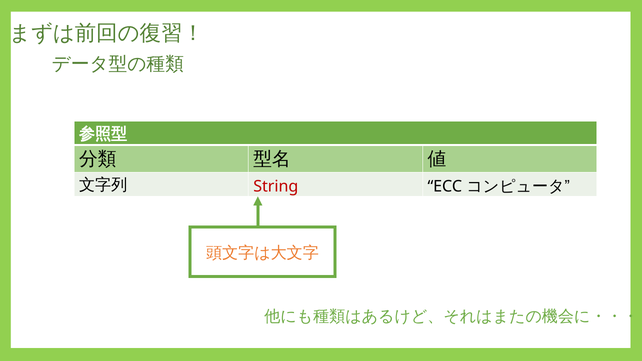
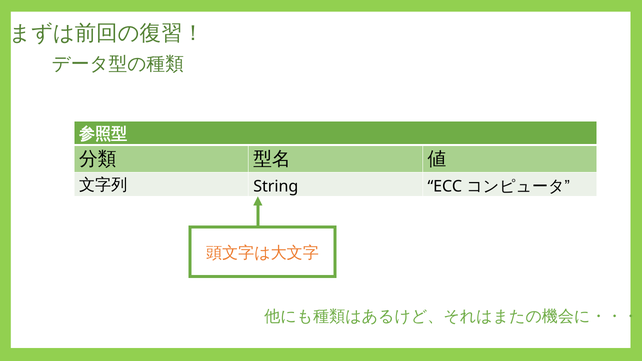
String colour: red -> black (276, 187)
